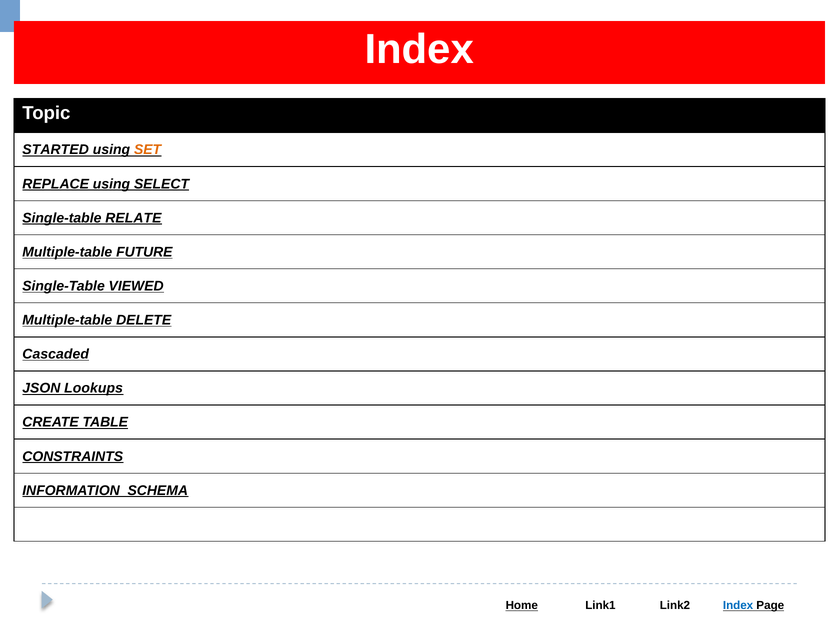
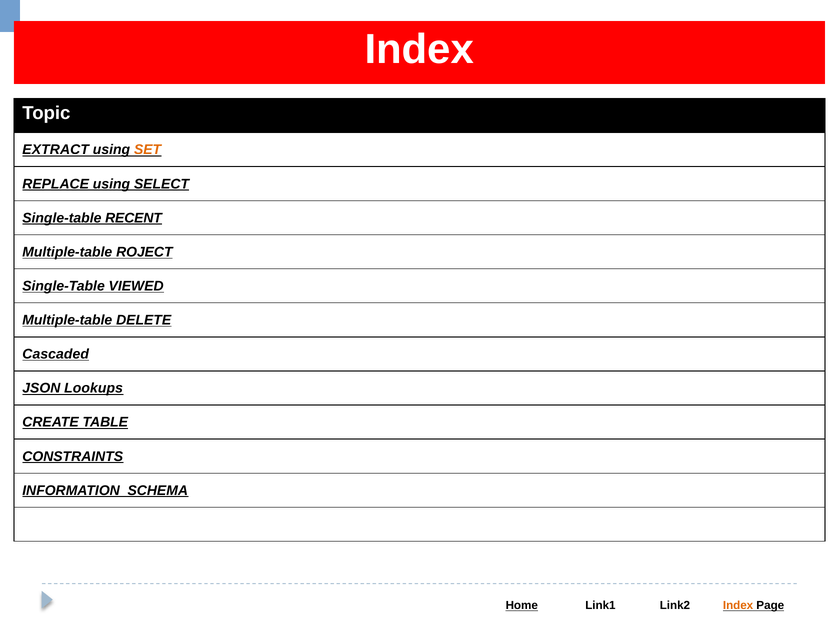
STARTED: STARTED -> EXTRACT (56, 150)
RELATE: RELATE -> RECENT (134, 218)
FUTURE: FUTURE -> ROJECT (144, 252)
Index colour: blue -> orange (738, 605)
